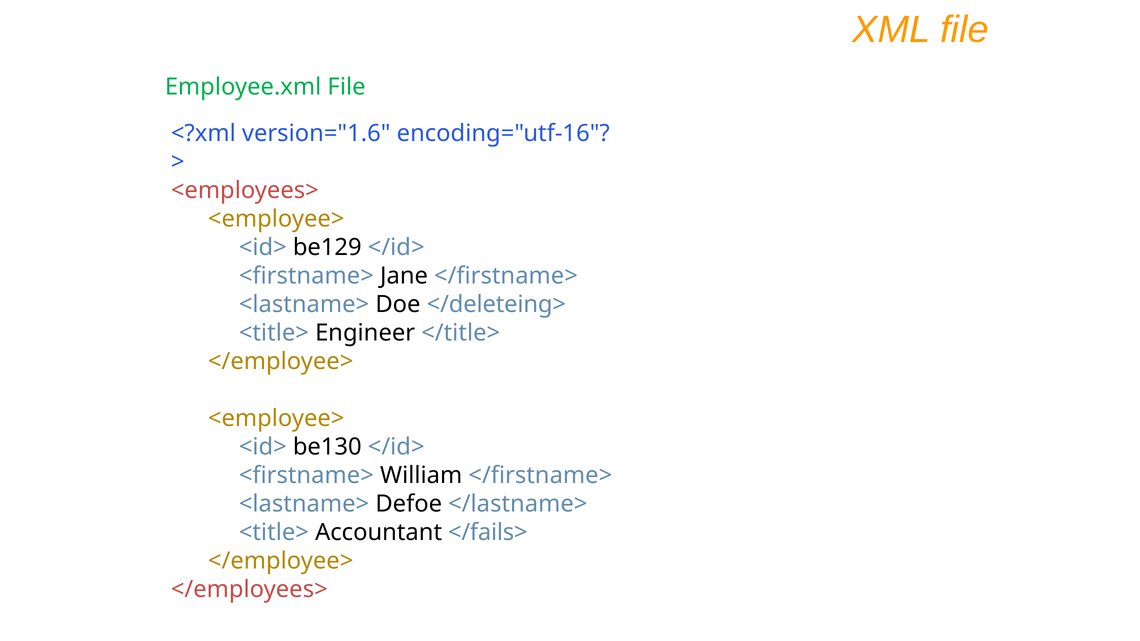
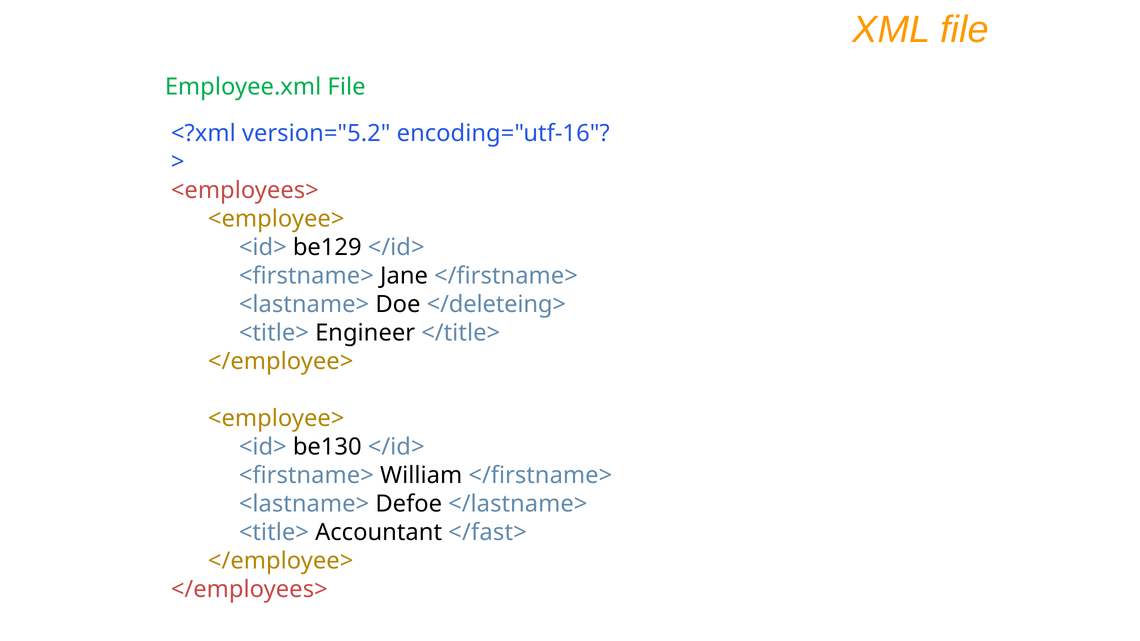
version="1.6: version="1.6 -> version="5.2 (316, 134)
</fails>: </fails> -> </fast> (488, 533)
